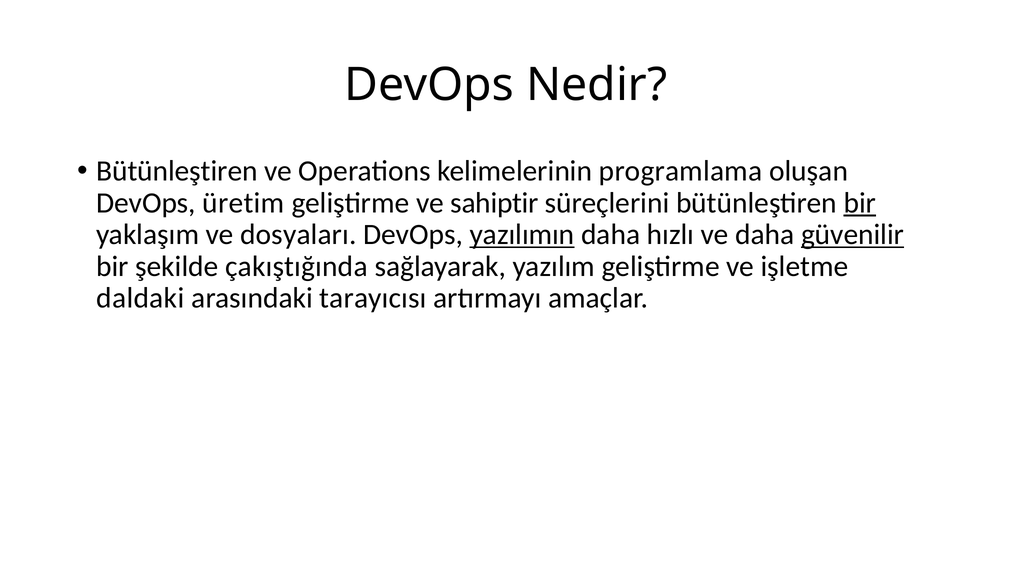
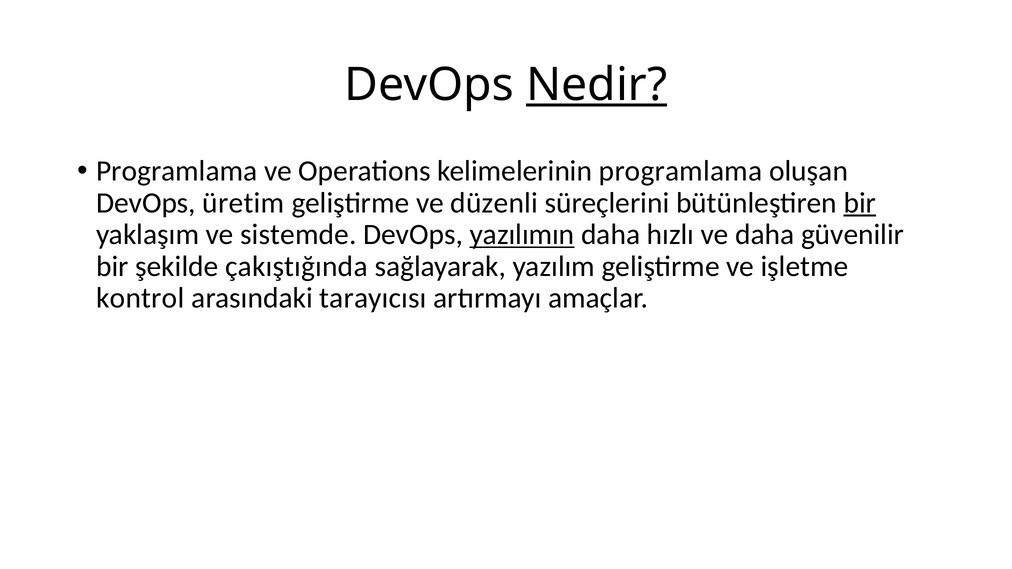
Nedir underline: none -> present (597, 85)
Bütünleştiren: Bütünleştiren -> Programlama (177, 171)
sahiptir: sahiptir -> düzenli (494, 203)
dosyaları: dosyaları -> sistemde (298, 235)
güvenilir underline: present -> none (853, 235)
daldaki: daldaki -> kontrol (140, 298)
